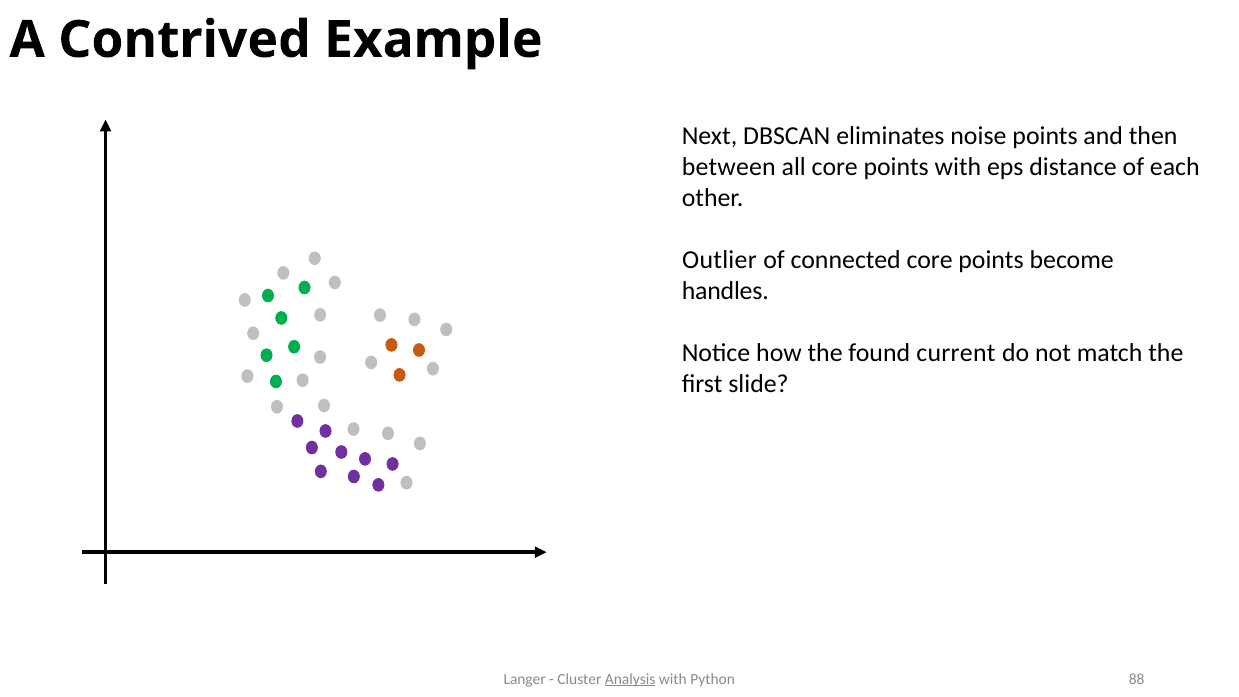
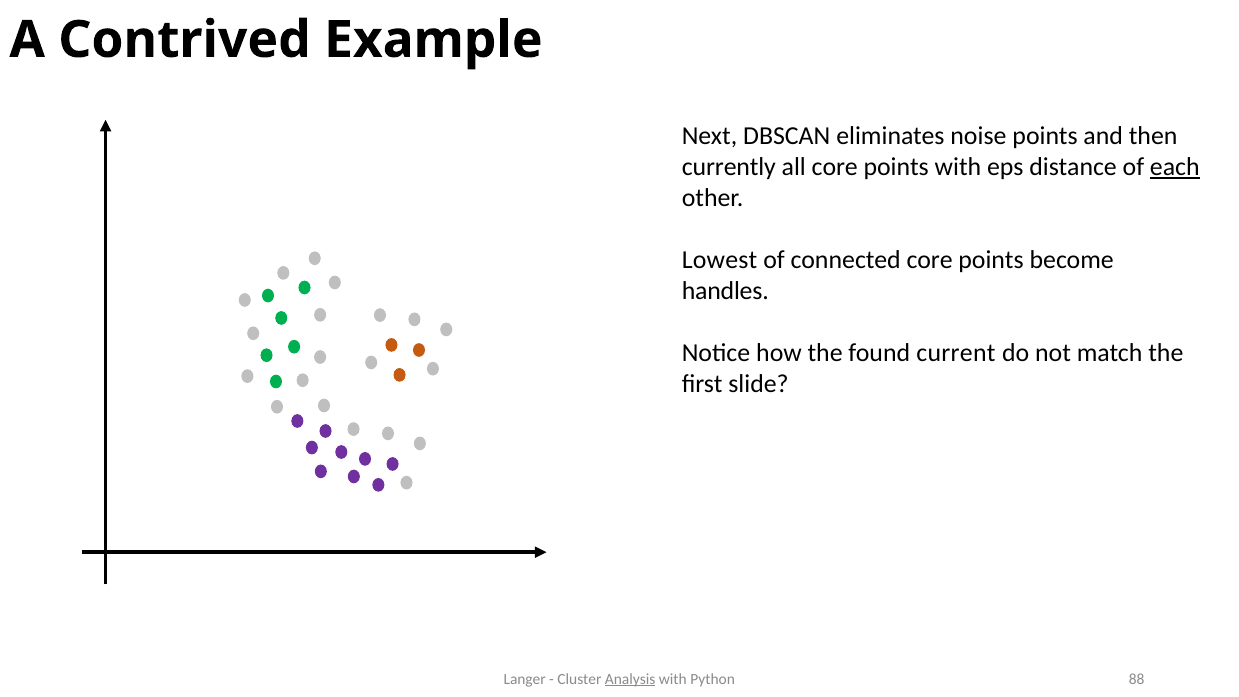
between: between -> currently (729, 167)
each underline: none -> present (1175, 167)
Outlier: Outlier -> Lowest (720, 260)
